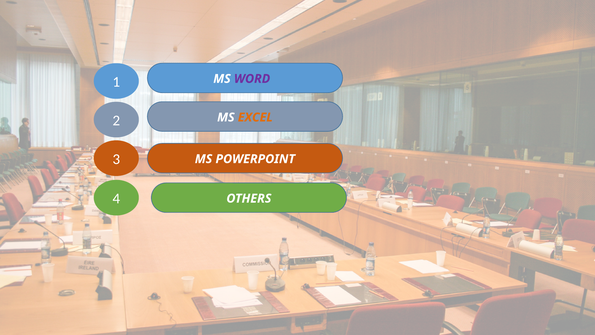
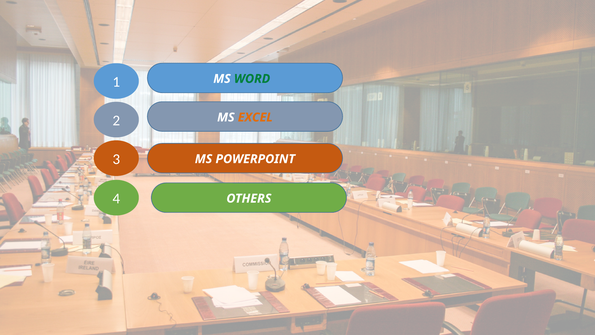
WORD colour: purple -> green (252, 79)
